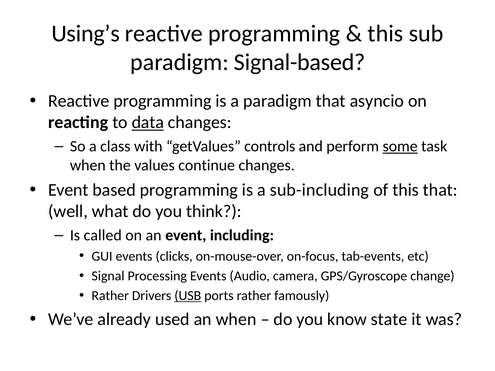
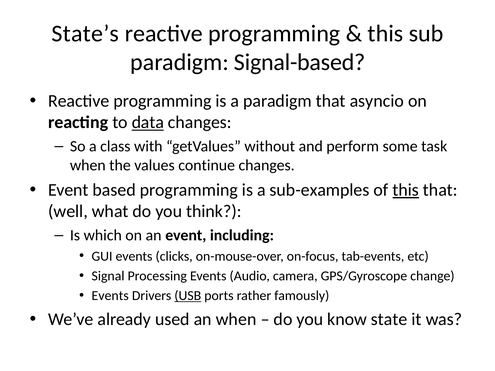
Using’s: Using’s -> State’s (85, 33)
controls: controls -> without (270, 146)
some underline: present -> none (400, 146)
sub-including: sub-including -> sub-examples (320, 190)
this underline: none -> present (406, 190)
called: called -> which (103, 235)
Rather: Rather -> Events (110, 296)
